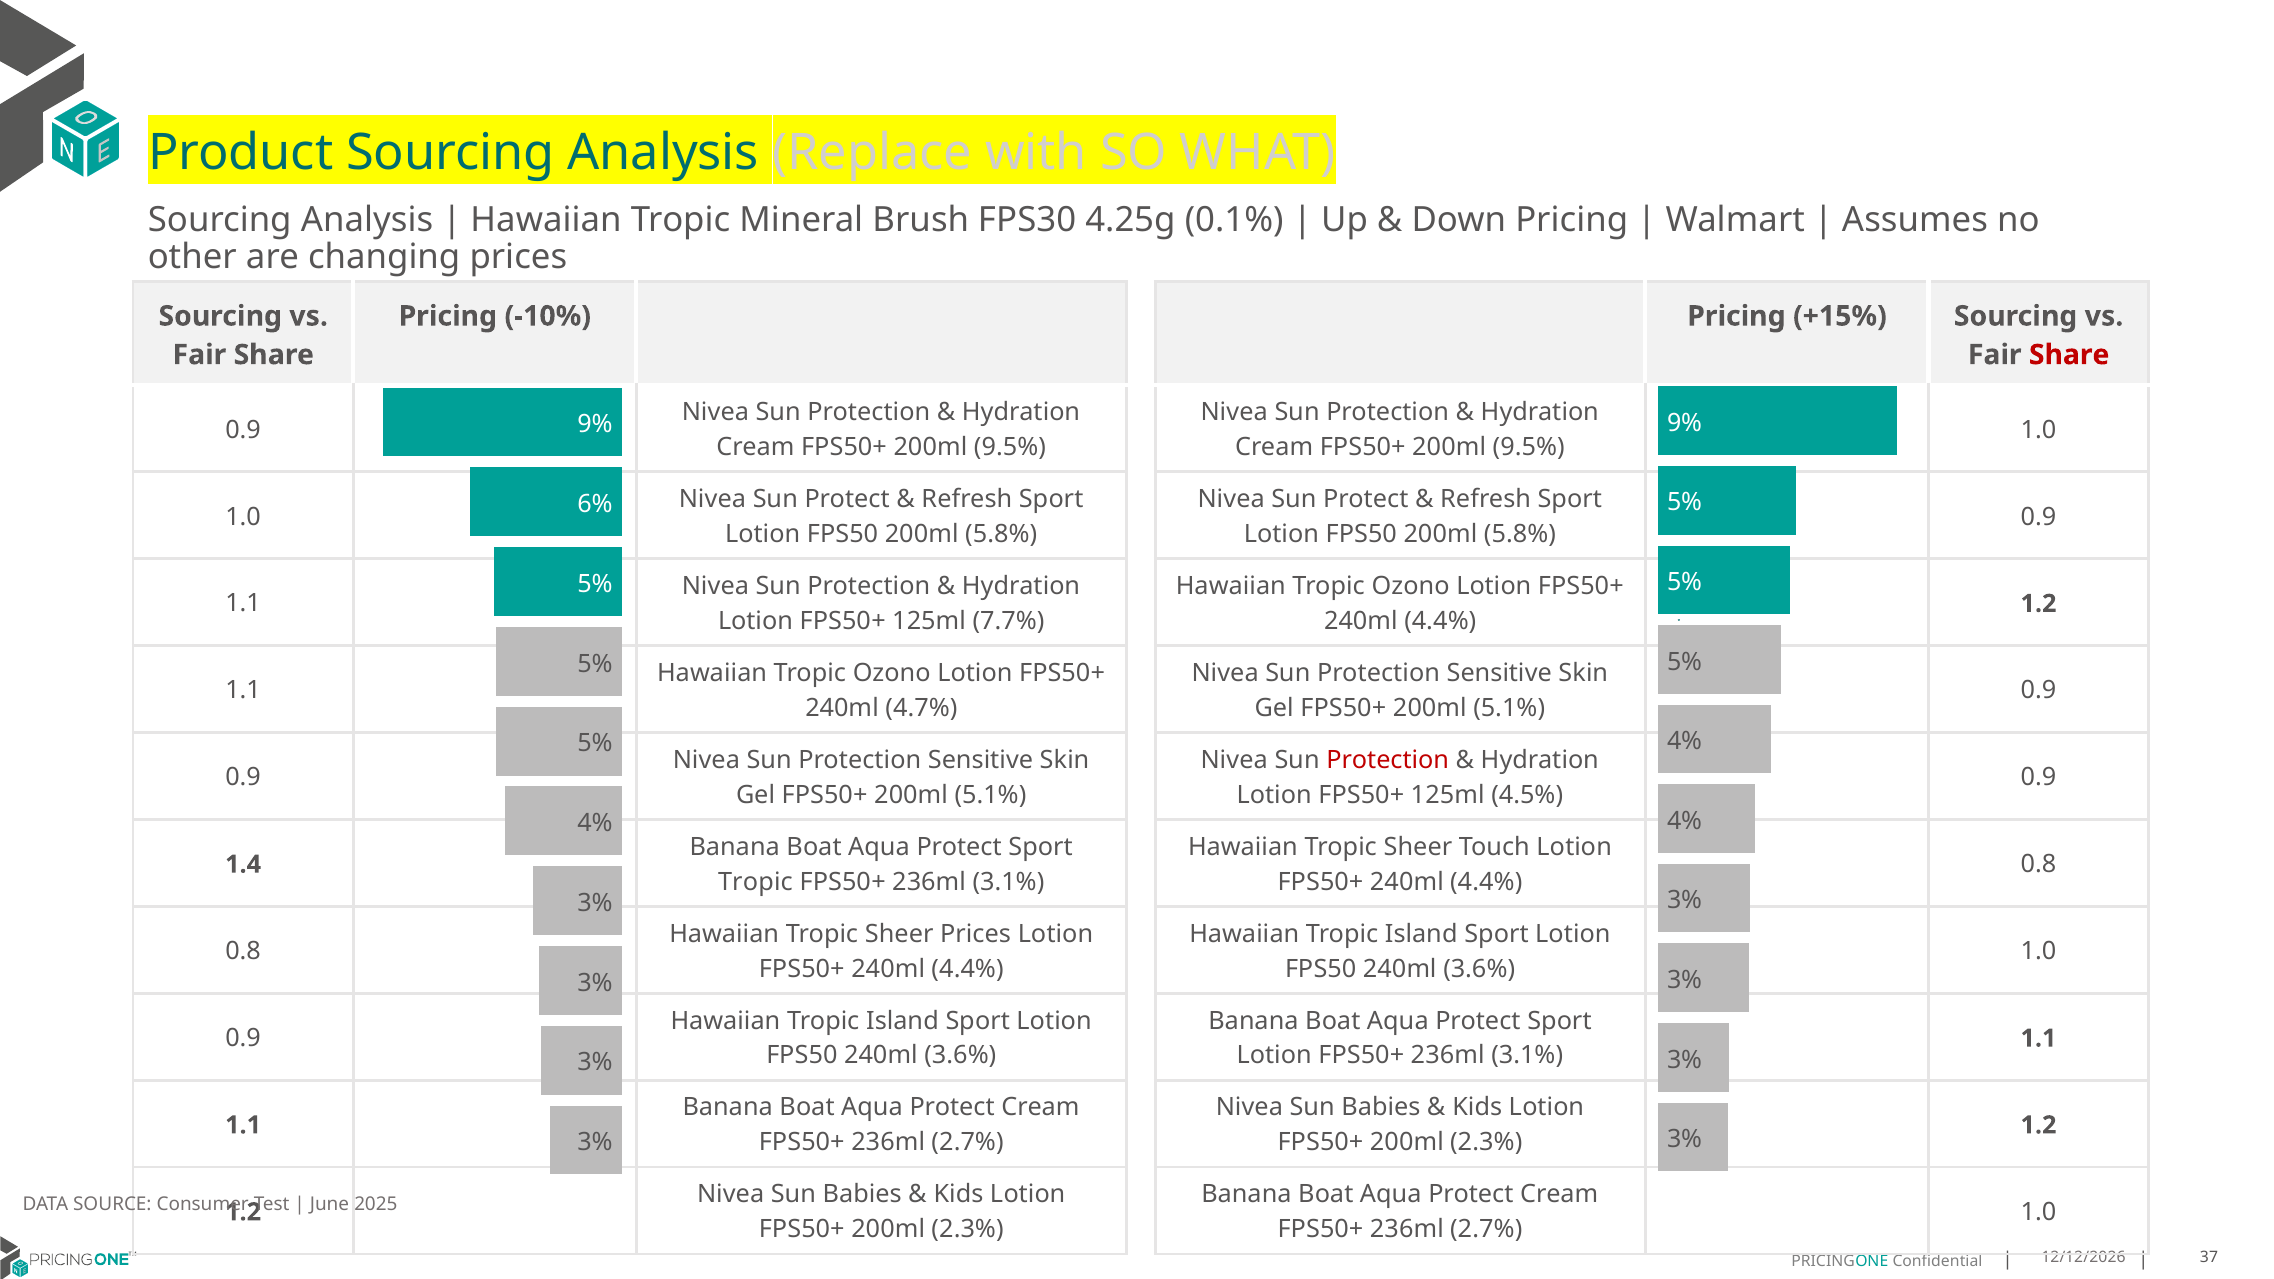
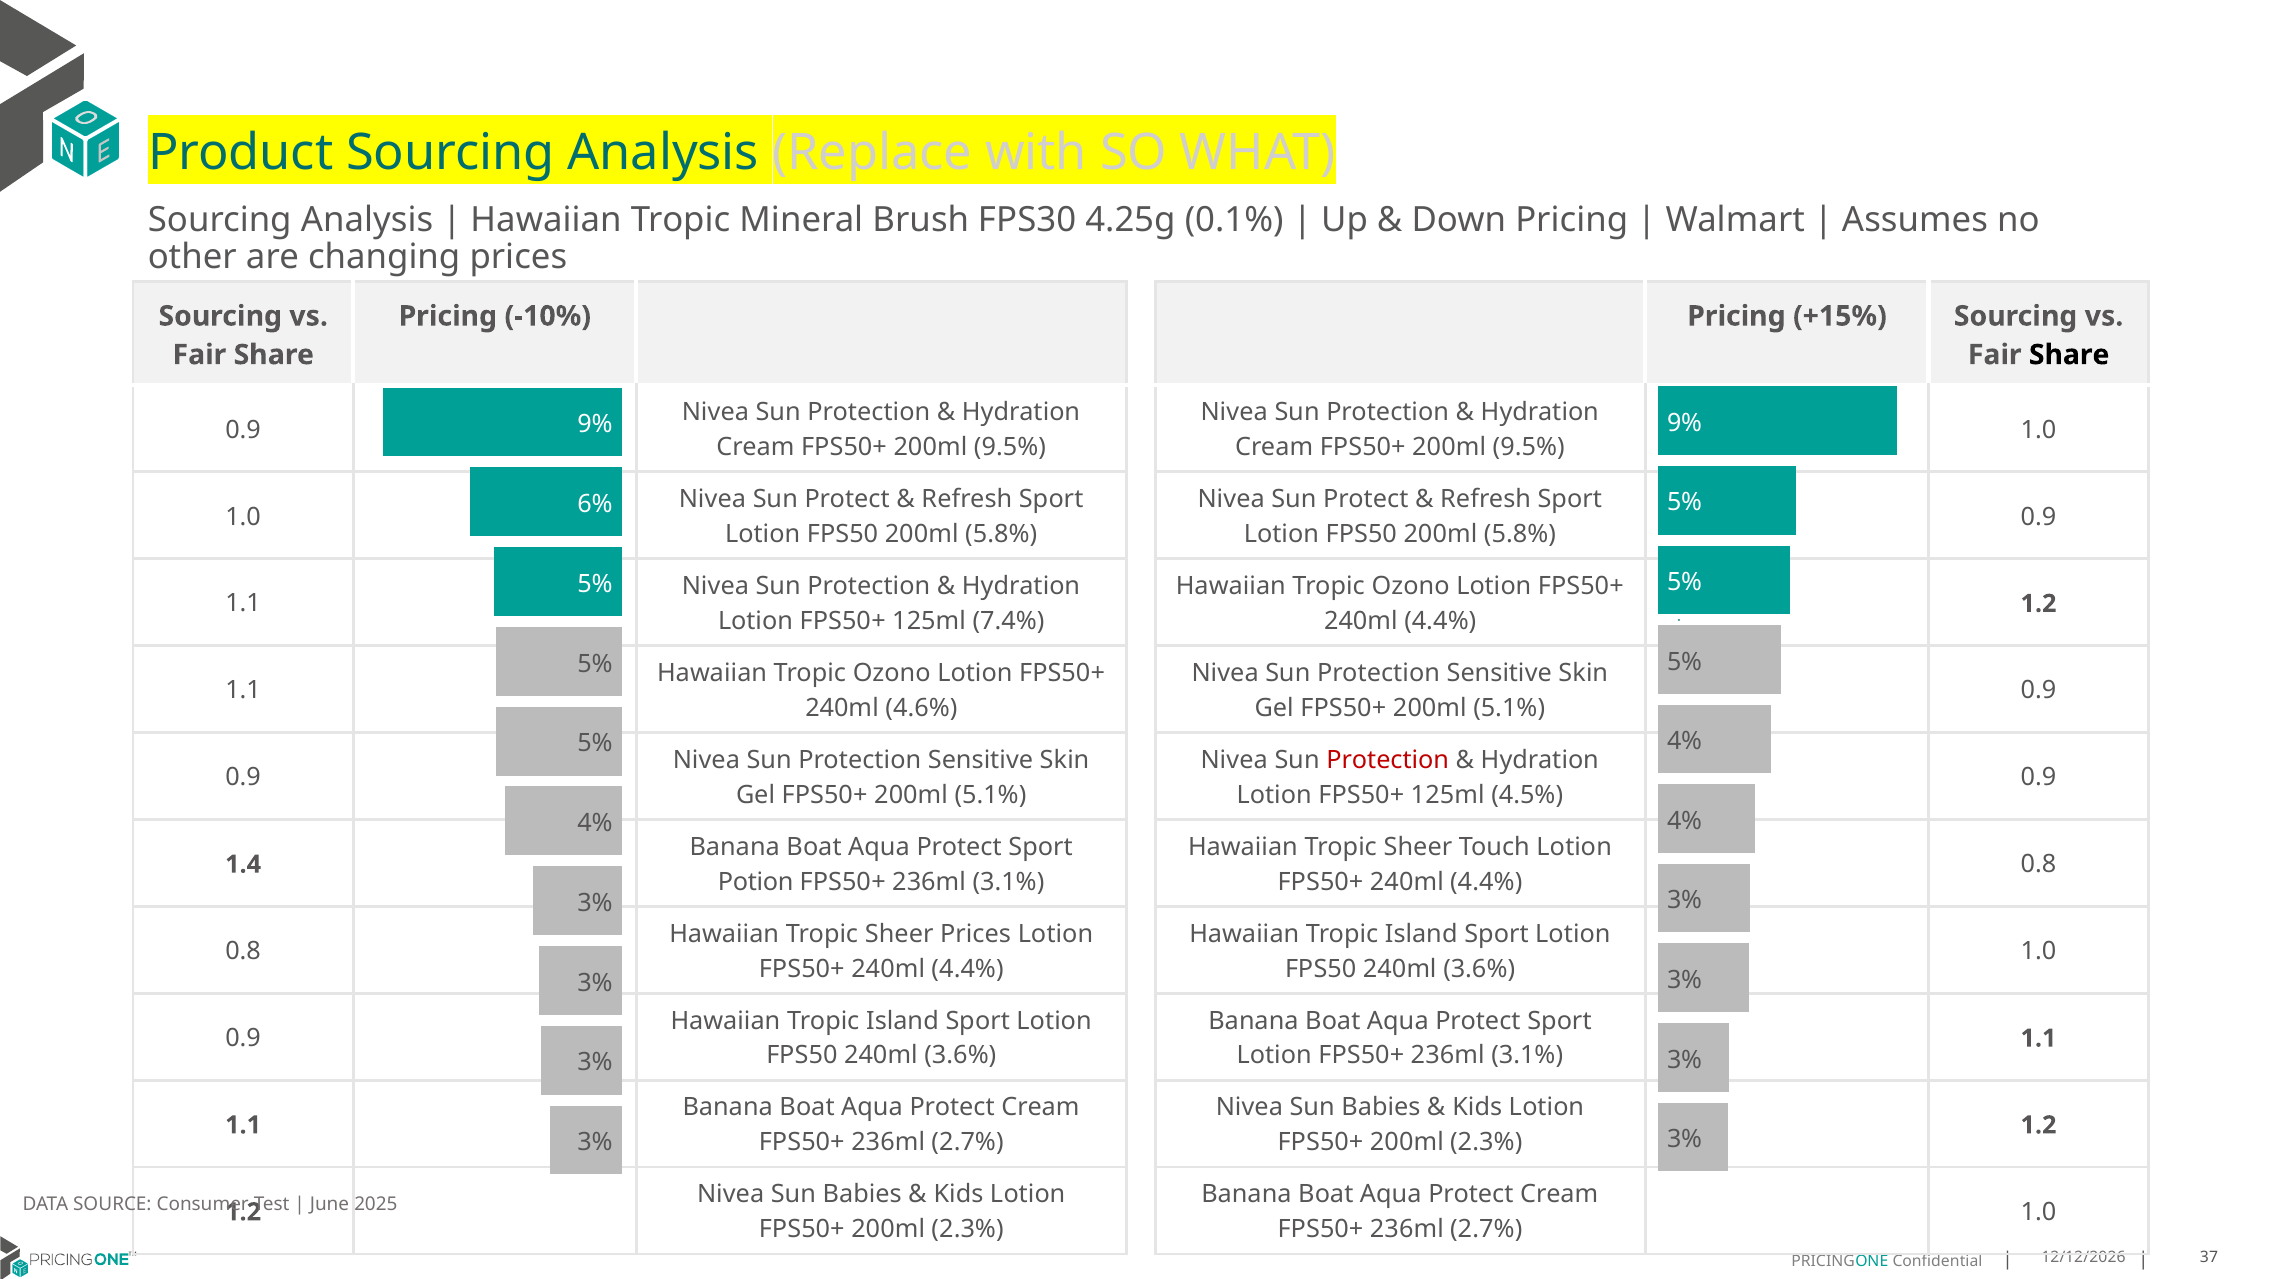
Share colour: red -> black (2069, 355)
7.7%: 7.7% -> 7.4% (1009, 621)
4.7%: 4.7% -> 4.6% (921, 708)
Tropic: Tropic -> Potion (756, 882)
